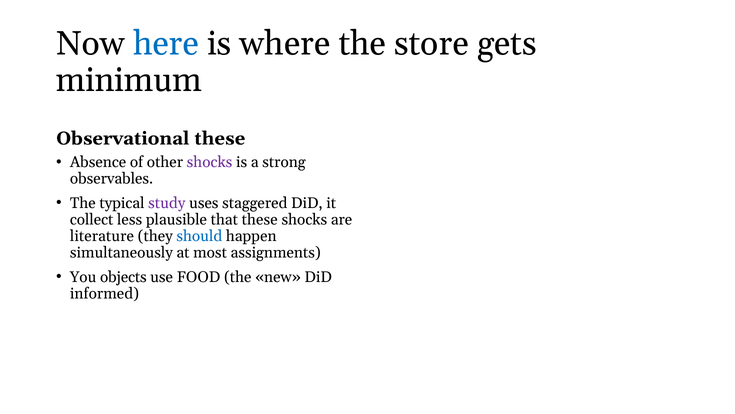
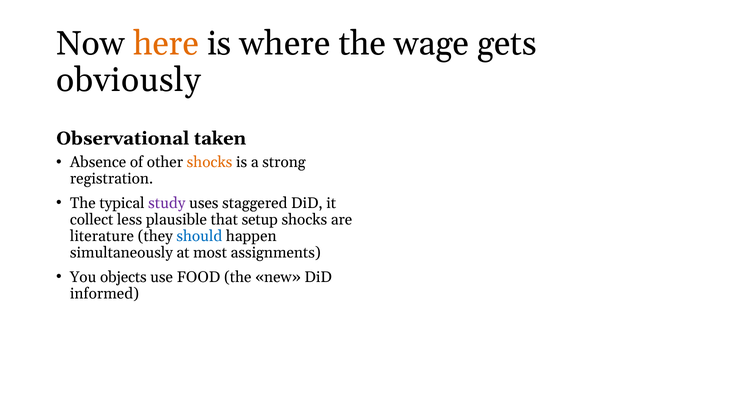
here colour: blue -> orange (166, 44)
store: store -> wage (432, 44)
minimum: minimum -> obviously (128, 80)
Observational these: these -> taken (220, 138)
shocks colour: purple -> orange (210, 162)
observables: observables -> registration (112, 179)
that these: these -> setup (260, 219)
